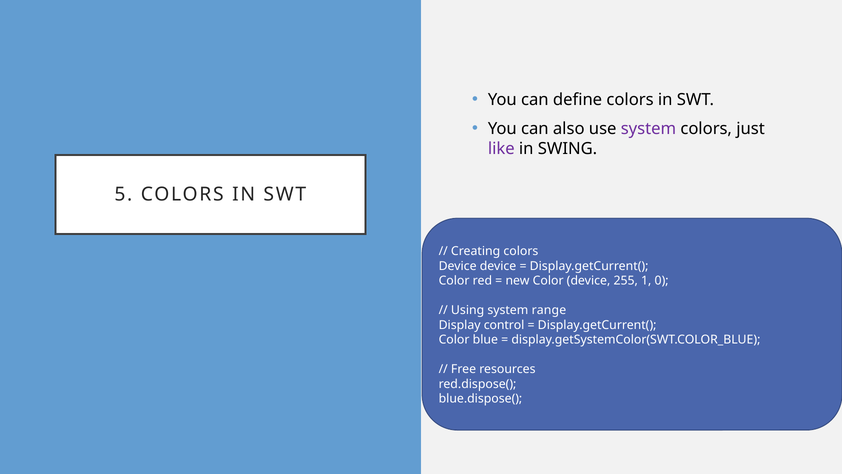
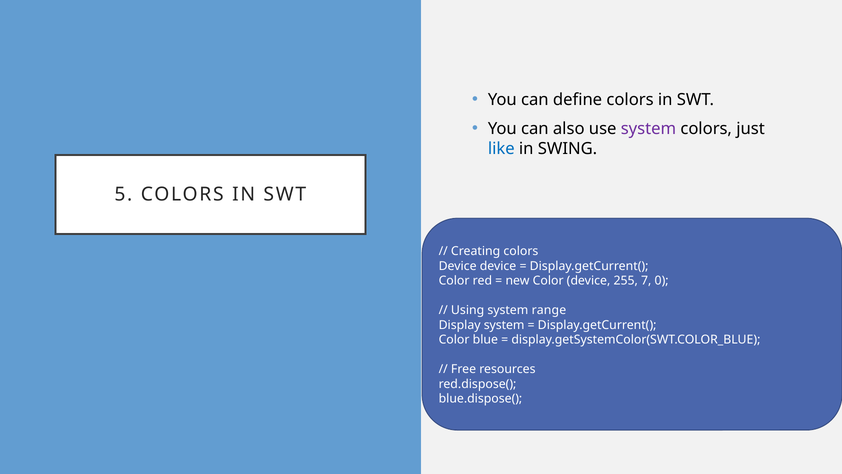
like colour: purple -> blue (501, 148)
1: 1 -> 7 (646, 281)
Display control: control -> system (504, 325)
